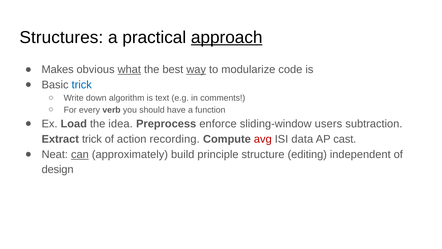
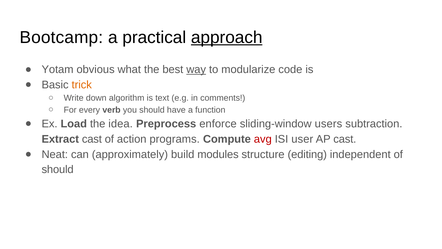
Structures: Structures -> Bootcamp (61, 37)
Makes: Makes -> Yotam (58, 70)
what underline: present -> none (129, 70)
trick colour: blue -> orange (82, 85)
Extract trick: trick -> cast (92, 139)
recording: recording -> programs (175, 139)
data: data -> user (302, 139)
can underline: present -> none (80, 154)
principle: principle -> modules (218, 154)
design: design -> should (58, 169)
